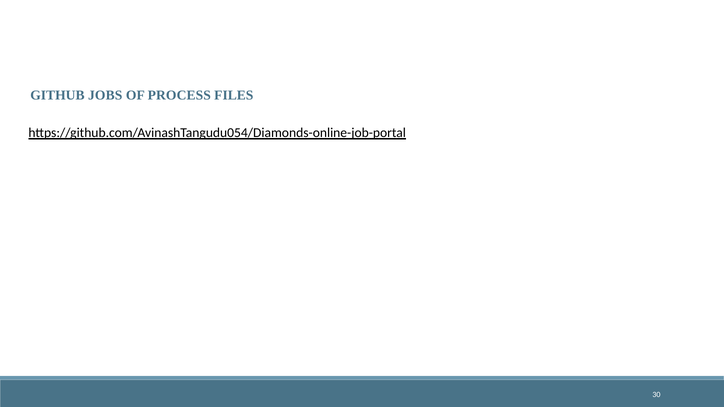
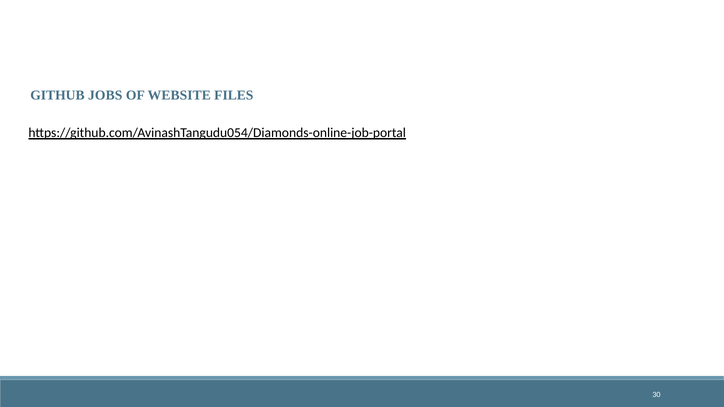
PROCESS: PROCESS -> WEBSITE (179, 95)
